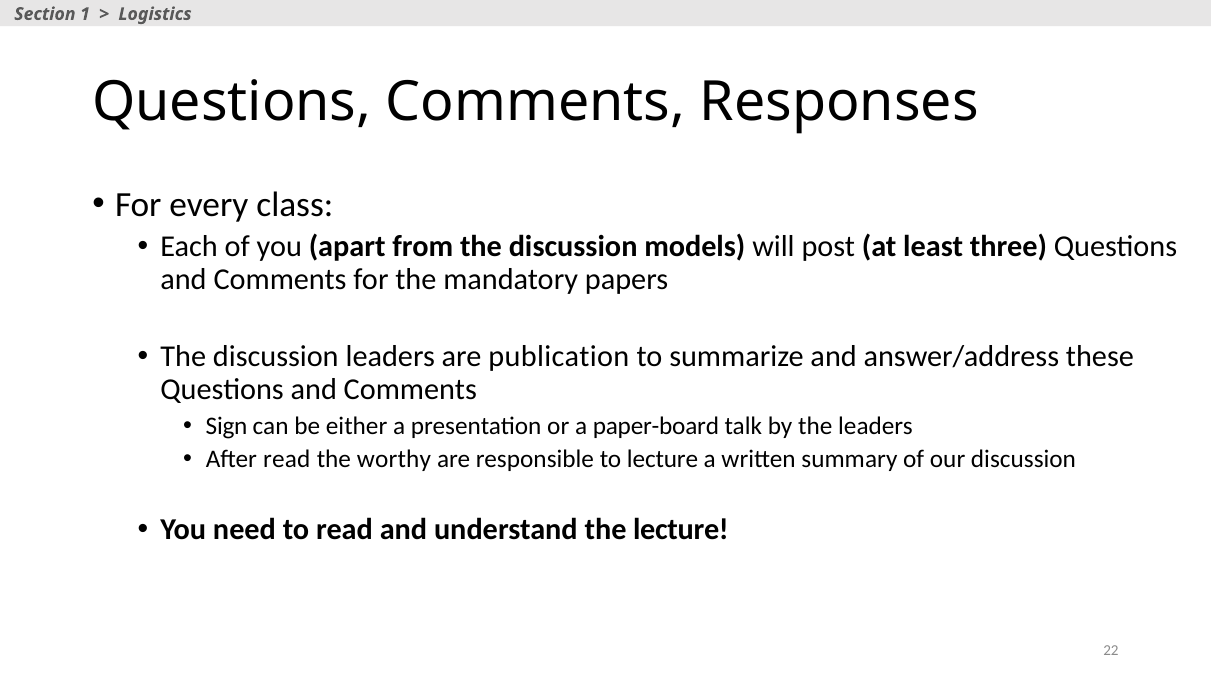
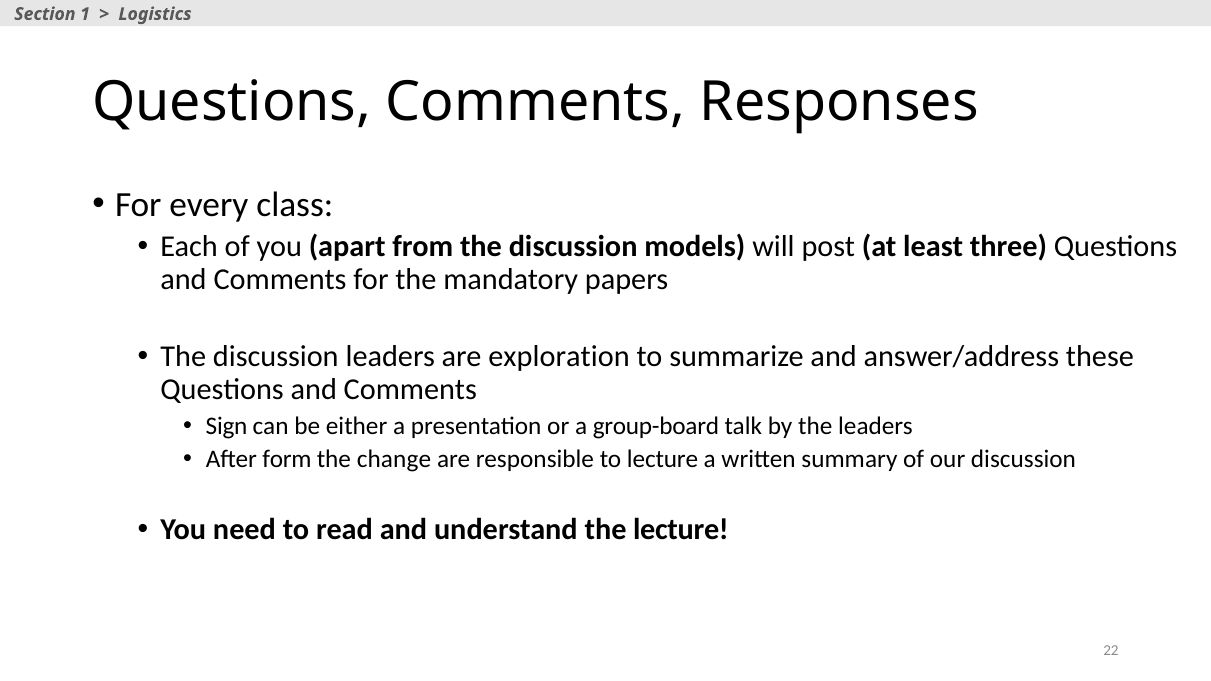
publication: publication -> exploration (559, 357)
paper-board: paper-board -> group-board (656, 426)
After read: read -> form (287, 460)
worthy: worthy -> change (394, 460)
